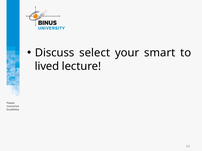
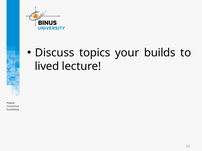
select: select -> topics (95, 53)
smart: smart -> builds (160, 53)
